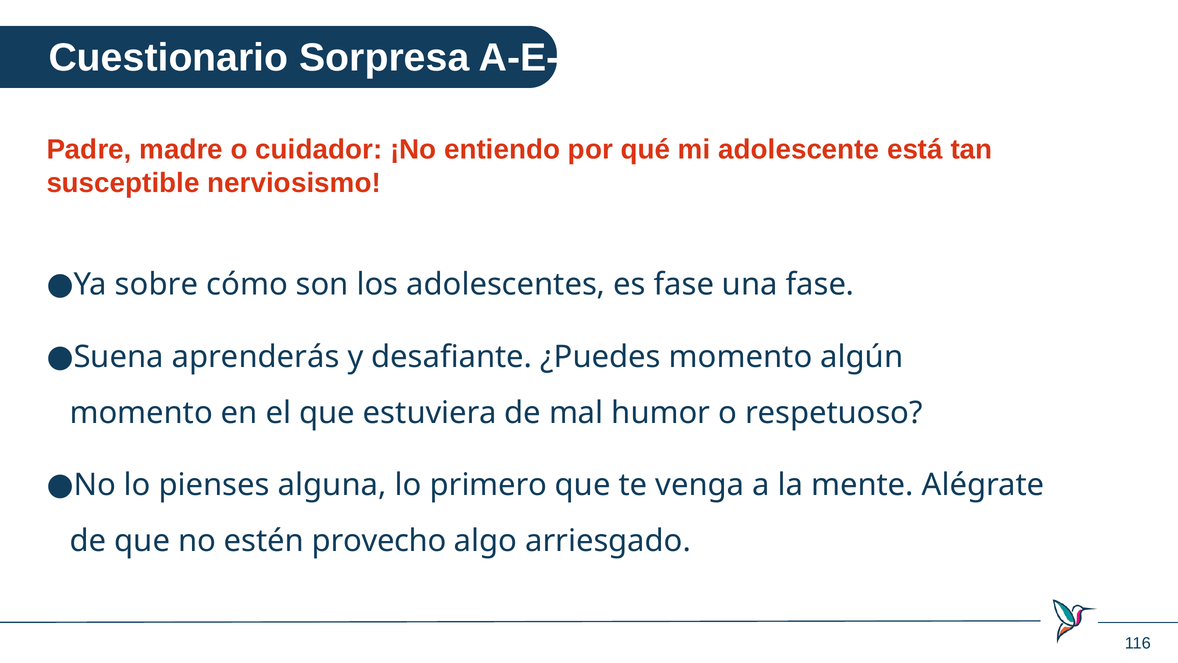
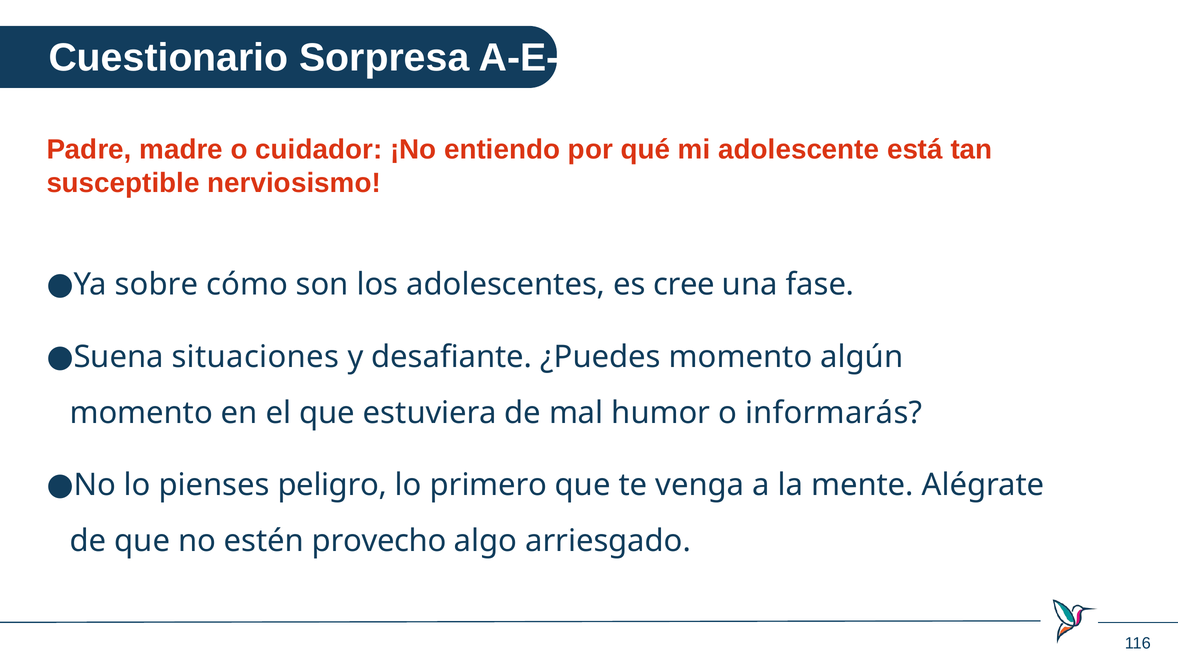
es fase: fase -> cree (684, 284)
aprenderás: aprenderás -> situaciones (255, 357)
respetuoso: respetuoso -> informarás (834, 413)
alguna: alguna -> peligro (332, 485)
